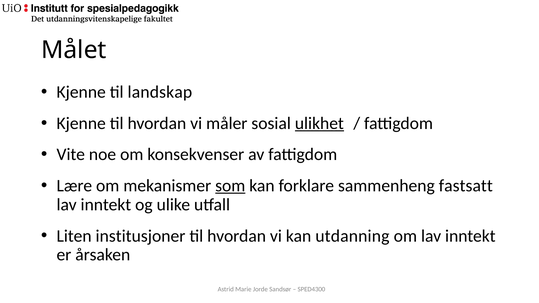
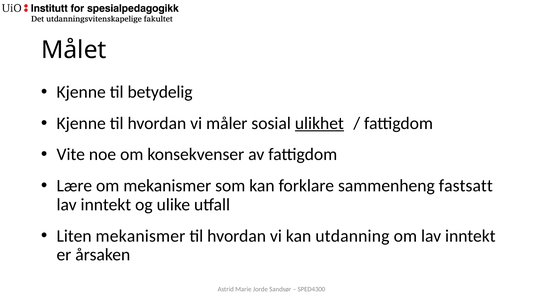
landskap: landskap -> betydelig (160, 92)
som underline: present -> none (230, 186)
Liten institusjoner: institusjoner -> mekanismer (140, 236)
